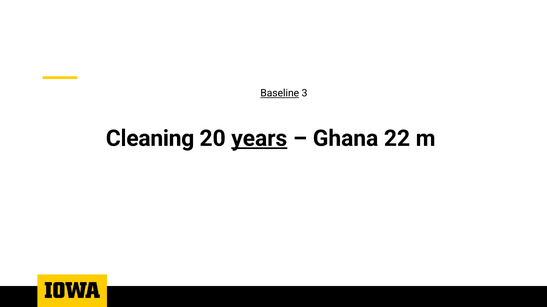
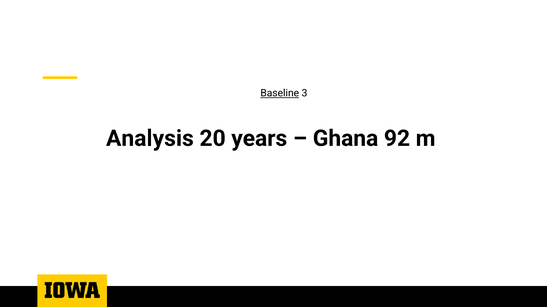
Cleaning: Cleaning -> Analysis (150, 139)
years underline: present -> none (259, 139)
22: 22 -> 92 (397, 139)
